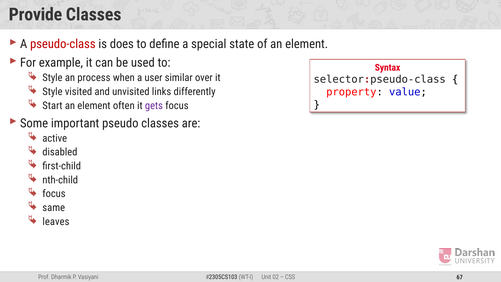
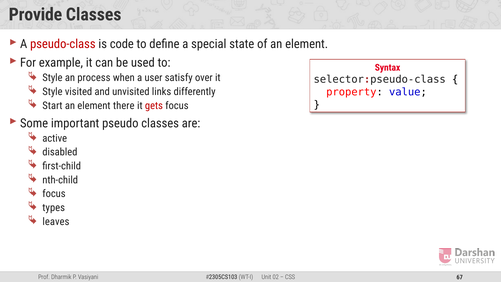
does: does -> code (122, 44)
similar: similar -> satisfy (179, 78)
often: often -> there (124, 106)
gets colour: purple -> red (154, 106)
same: same -> types (54, 208)
